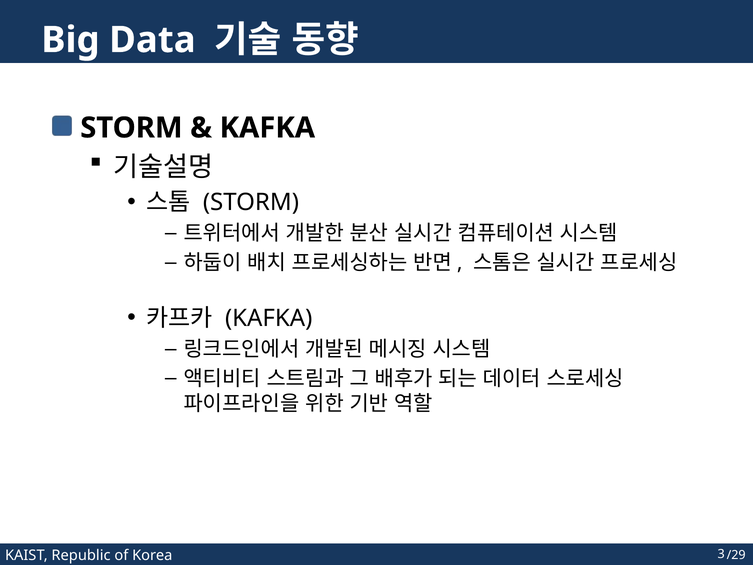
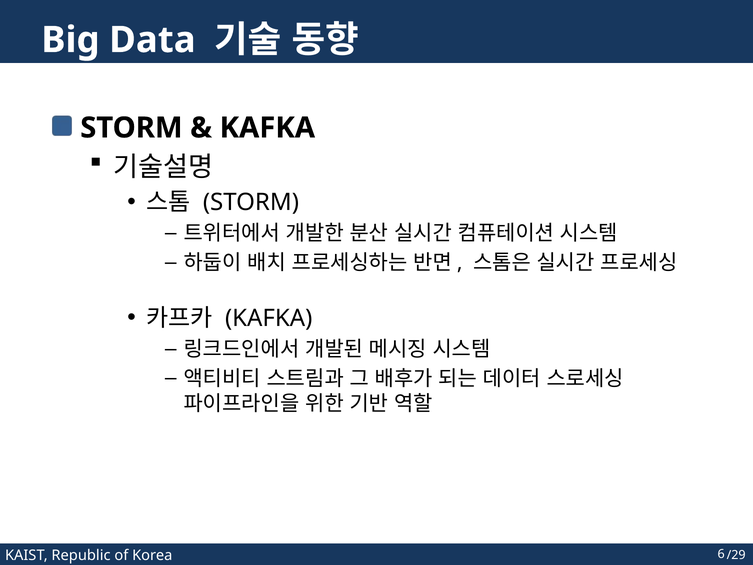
3: 3 -> 6 (721, 554)
